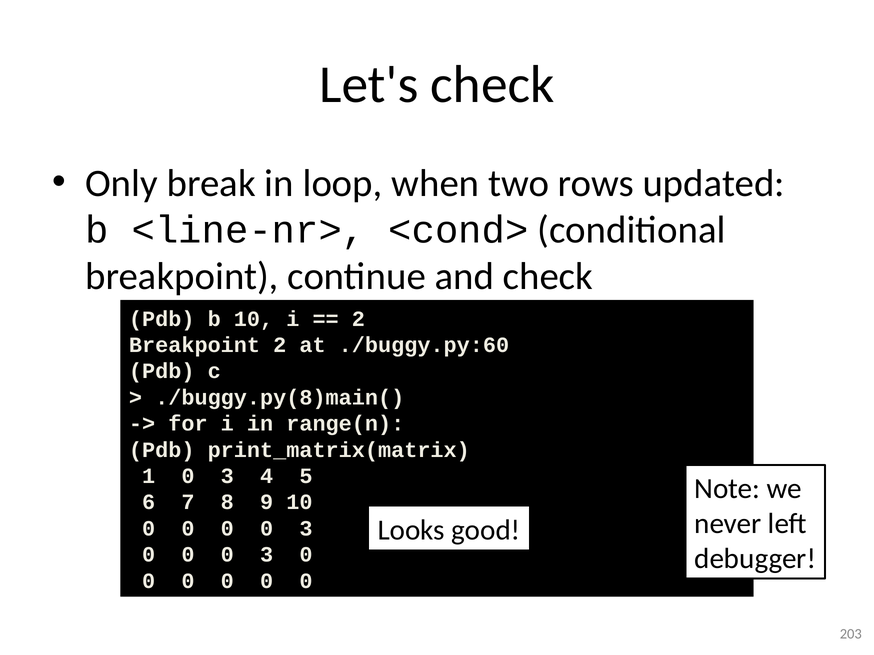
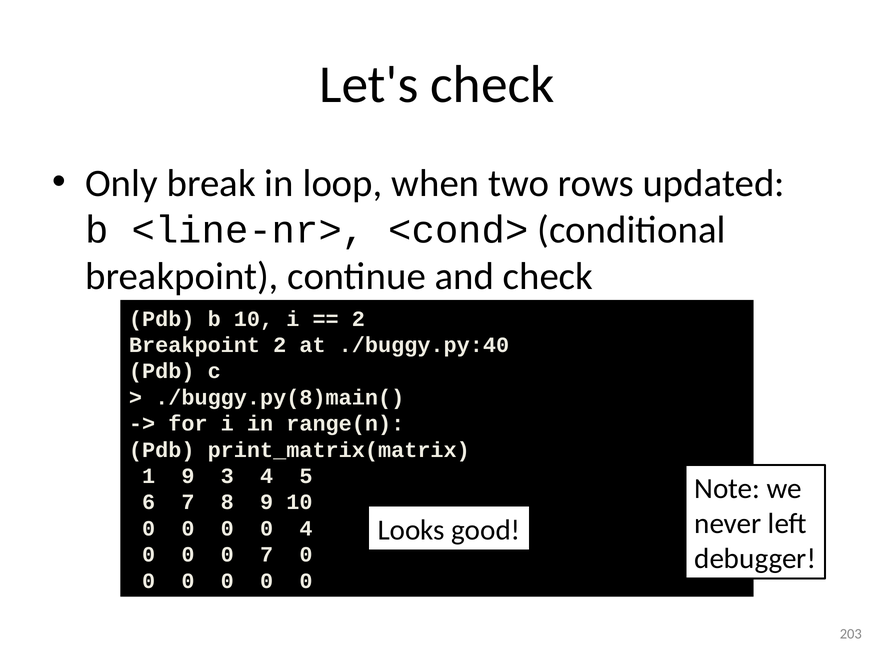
./buggy.py:60: ./buggy.py:60 -> ./buggy.py:40 (424, 345)
1 0: 0 -> 9 (188, 476)
3: 3 -> 4 (306, 529)
3: 3 -> 7 (267, 555)
